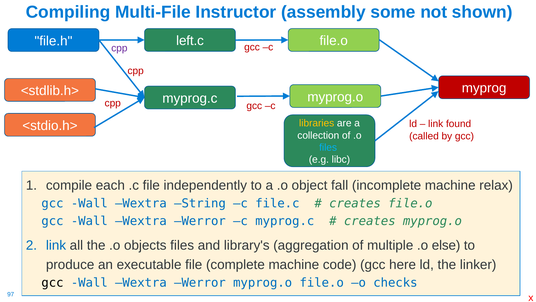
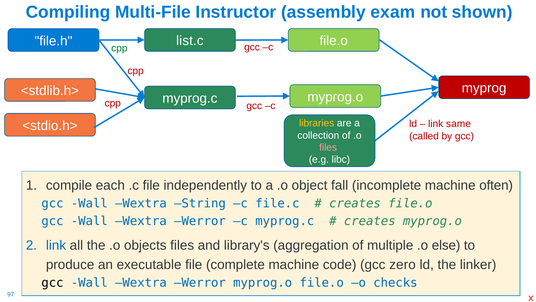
some: some -> exam (393, 12)
left.c: left.c -> list.c (190, 41)
cpp colour: purple -> green (119, 48)
found: found -> same (459, 124)
files colour: light blue -> pink (328, 147)
relax: relax -> often (496, 185)
here: here -> zero (402, 264)
